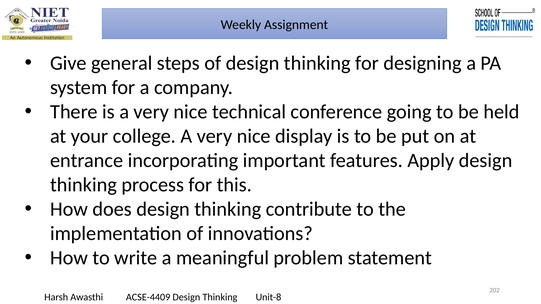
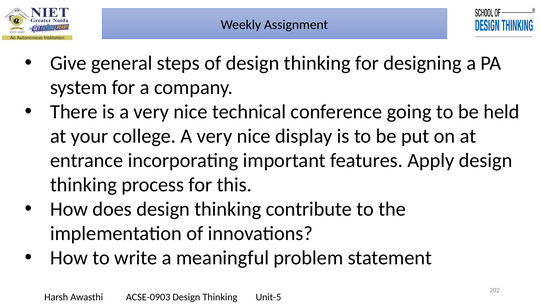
ACSE-4409: ACSE-4409 -> ACSE-0903 (148, 297)
Unit-8: Unit-8 -> Unit-5 (268, 297)
